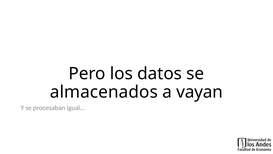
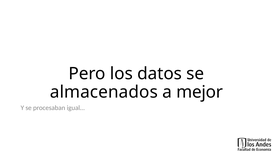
vayan: vayan -> mejor (200, 92)
